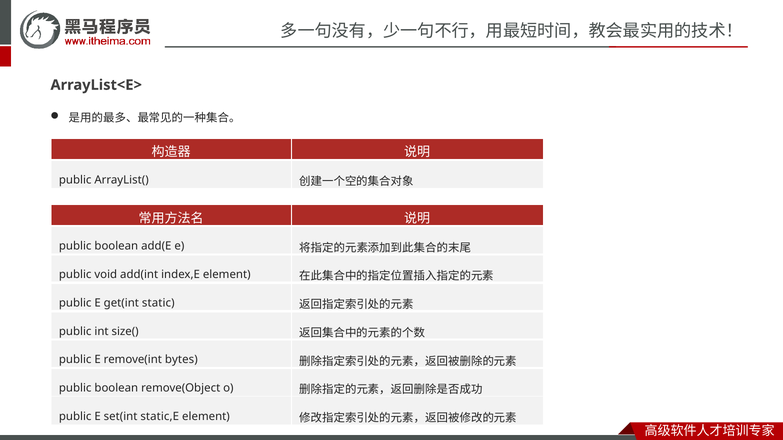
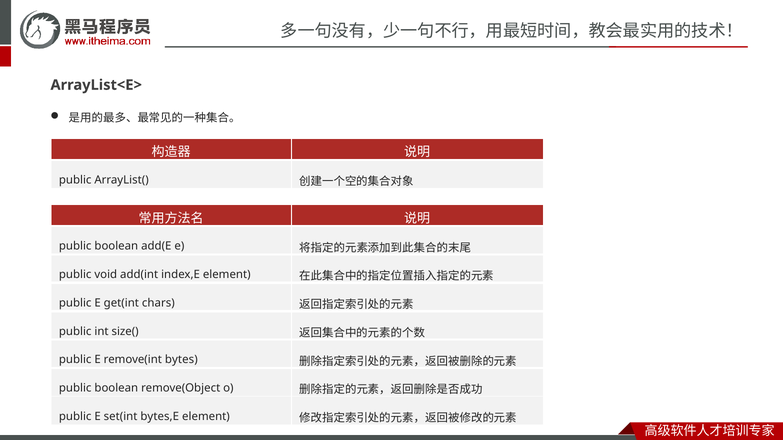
static: static -> chars (158, 303)
static,E: static,E -> bytes,E (160, 417)
